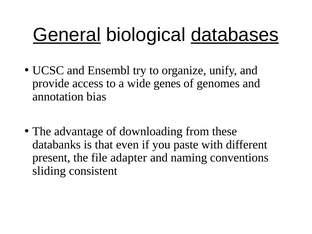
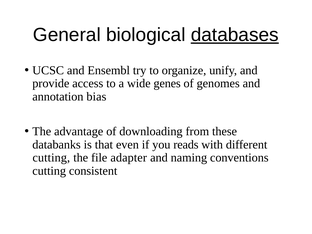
General underline: present -> none (67, 35)
paste: paste -> reads (186, 145)
present: present -> cutting (51, 158)
sliding: sliding -> cutting (49, 171)
